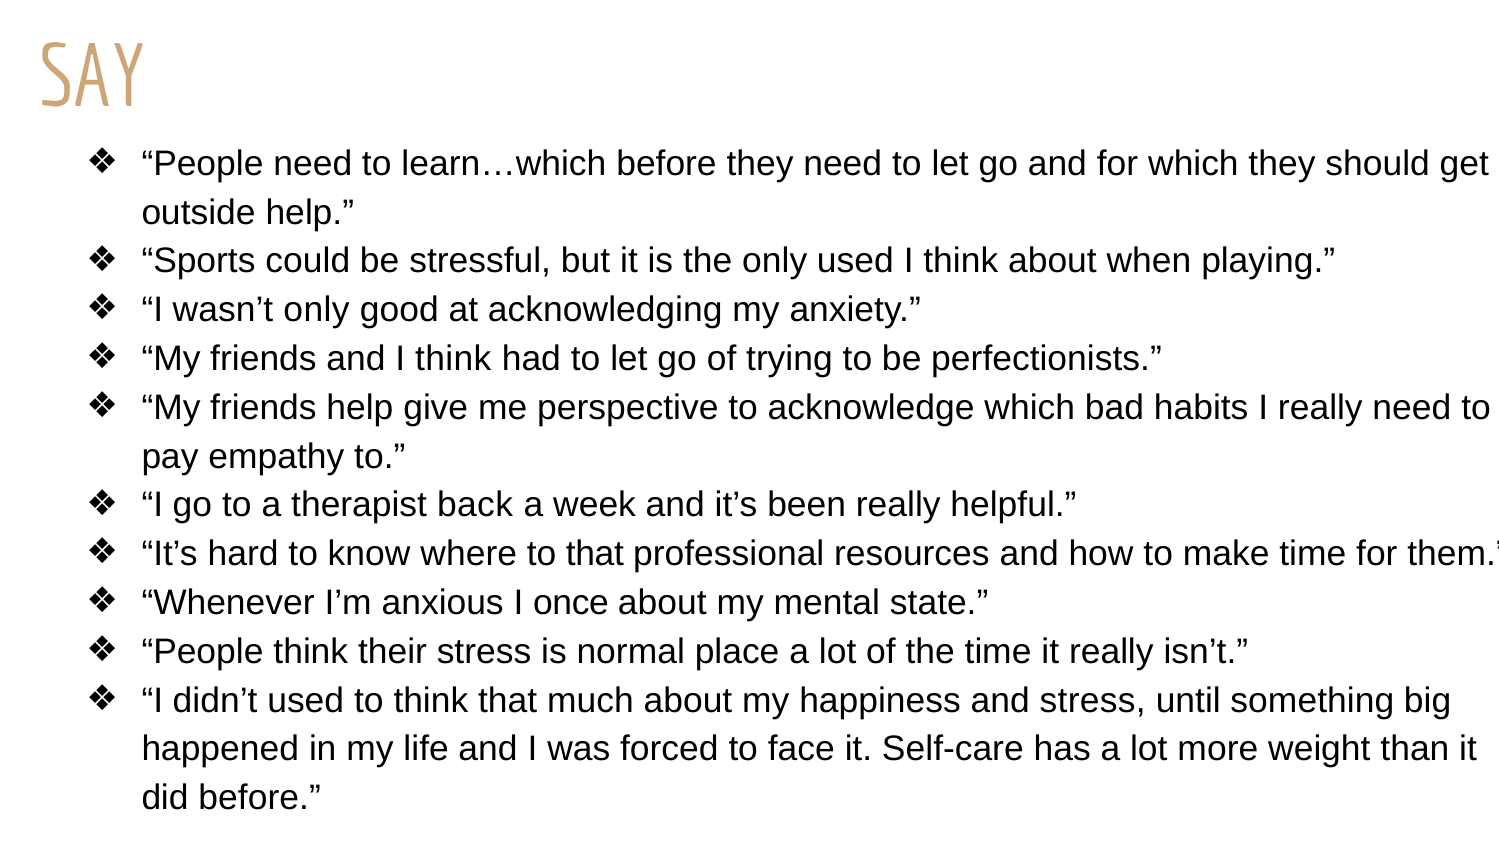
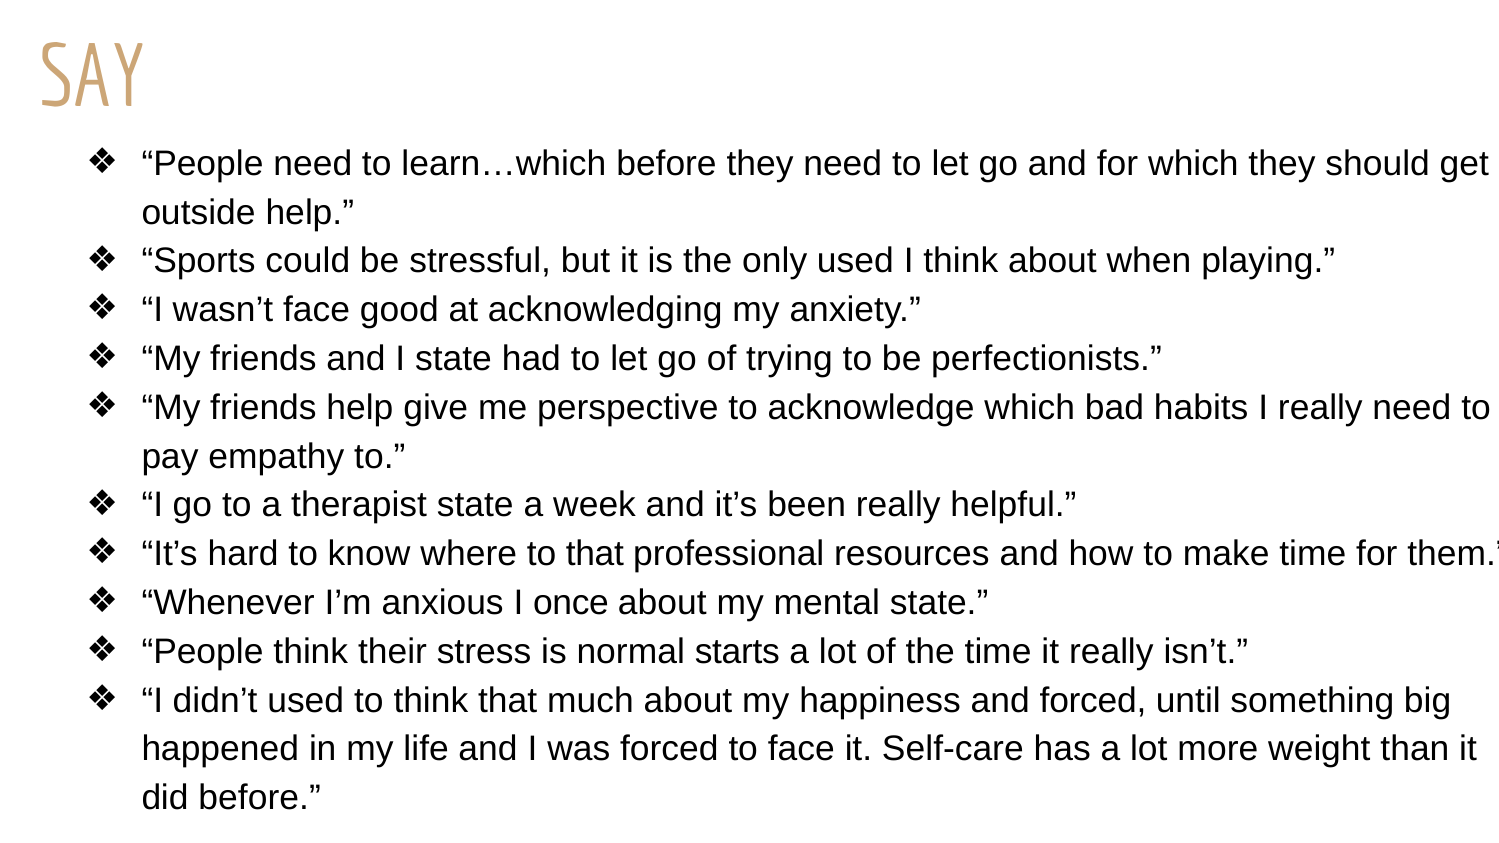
wasn’t only: only -> face (317, 310)
and I think: think -> state (453, 359)
therapist back: back -> state (475, 505)
place: place -> starts (737, 652)
and stress: stress -> forced (1093, 701)
